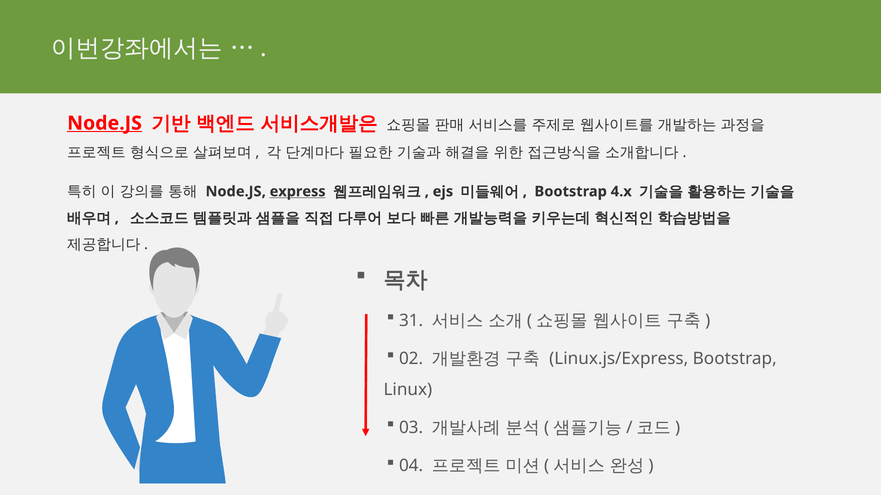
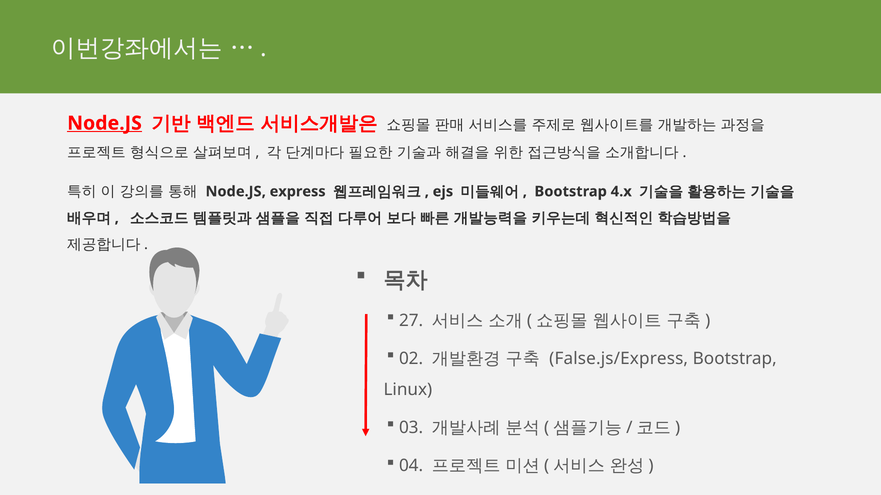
express underline: present -> none (298, 192)
31: 31 -> 27 (411, 321)
Linux.js/Express: Linux.js/Express -> False.js/Express (619, 359)
